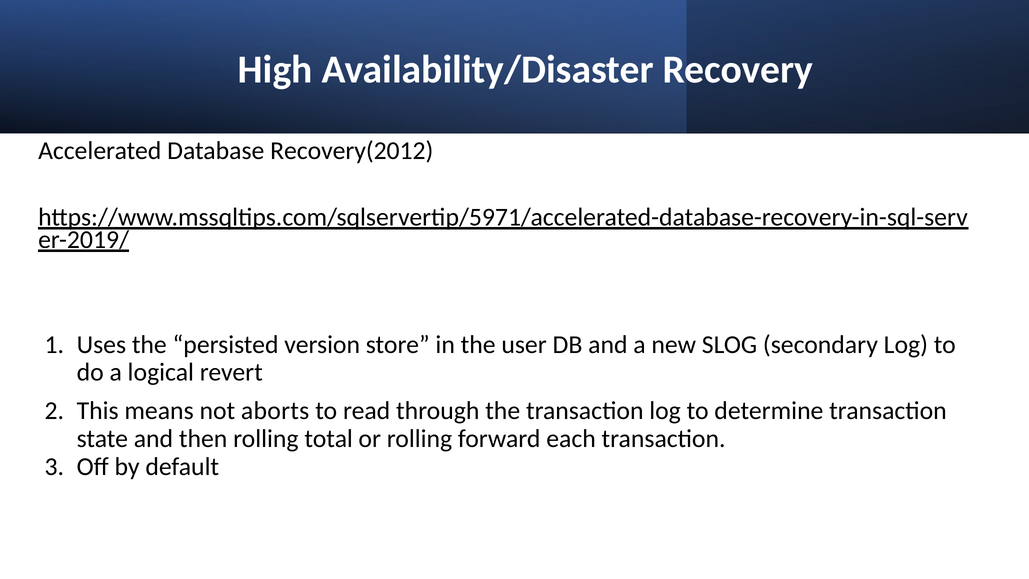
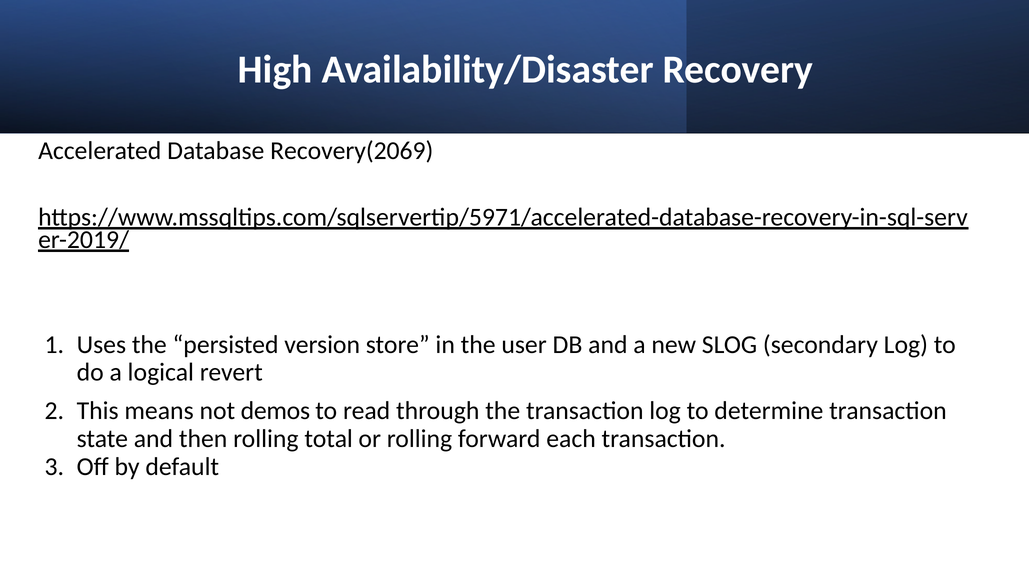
Recovery(2012: Recovery(2012 -> Recovery(2069 (352, 150)
aborts: aborts -> demos (275, 411)
